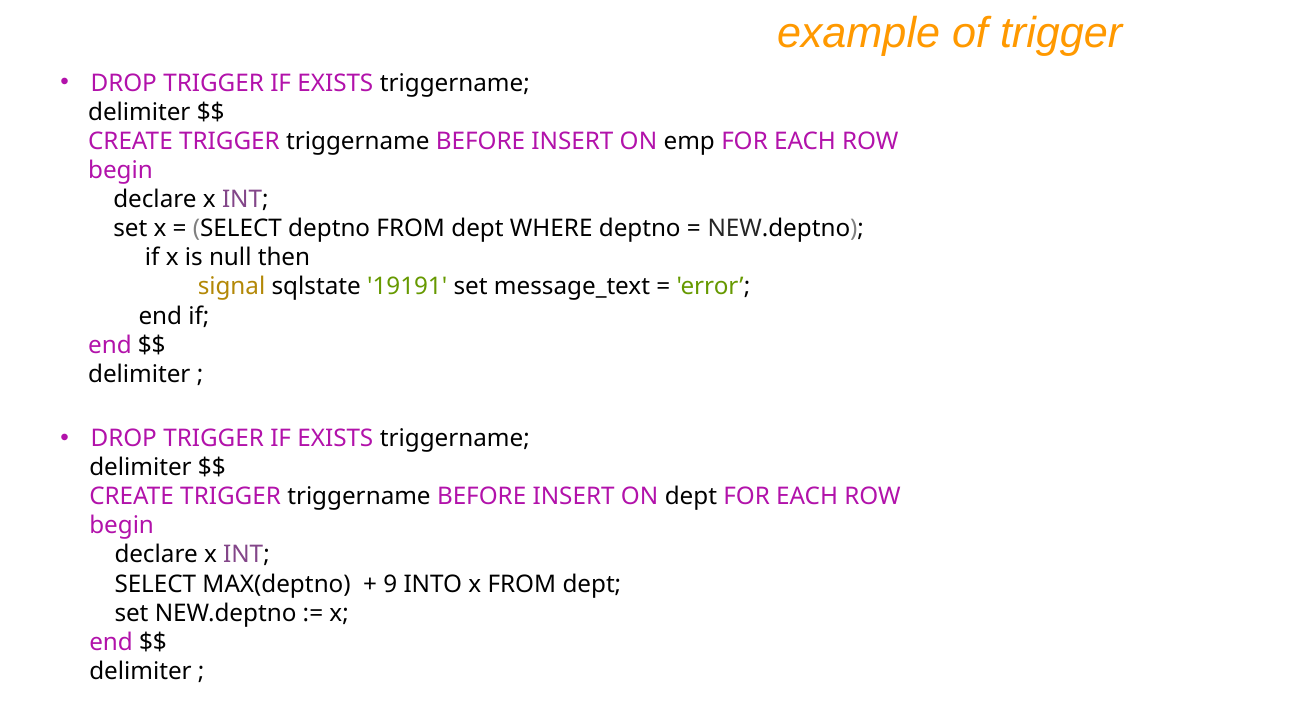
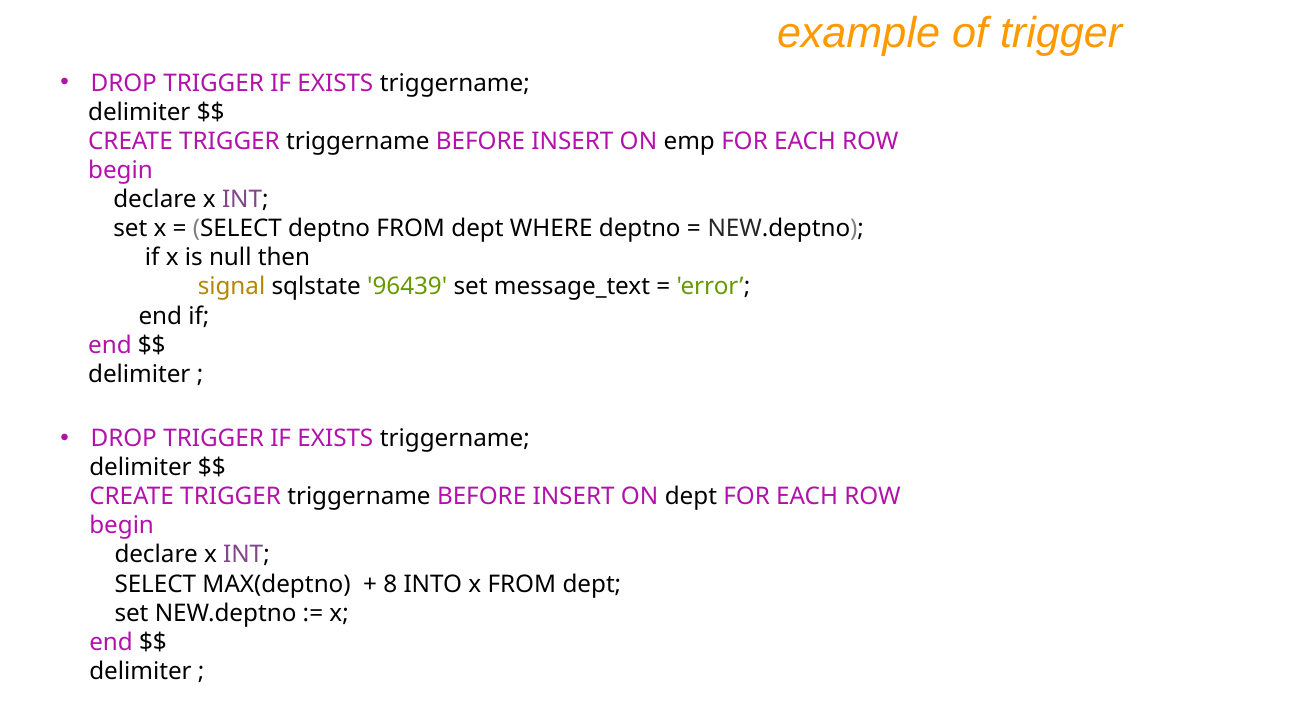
19191: 19191 -> 96439 (407, 287)
9: 9 -> 8 (390, 584)
